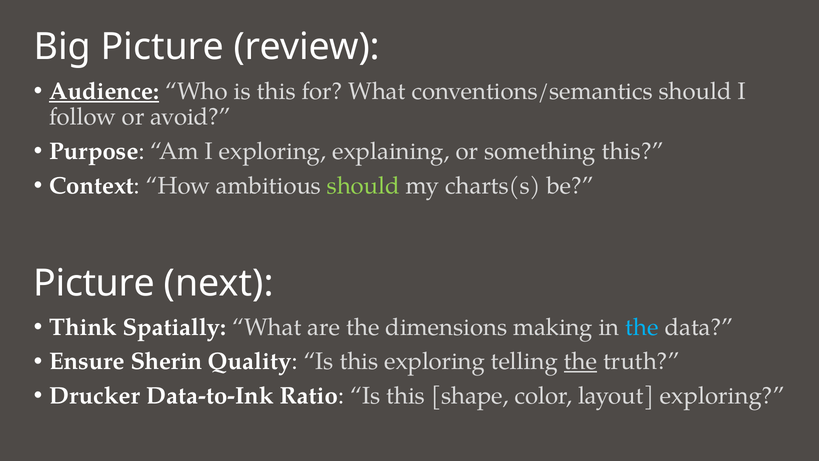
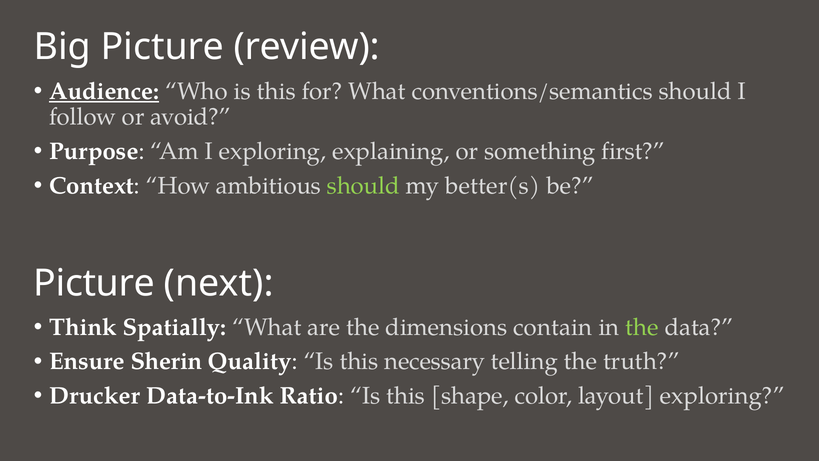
something this: this -> first (633, 151)
charts(s: charts(s -> better(s (493, 186)
making: making -> contain (553, 327)
the colour: light blue -> light green (642, 327)
this exploring: exploring -> necessary (435, 361)
the underline: present -> none (580, 361)
